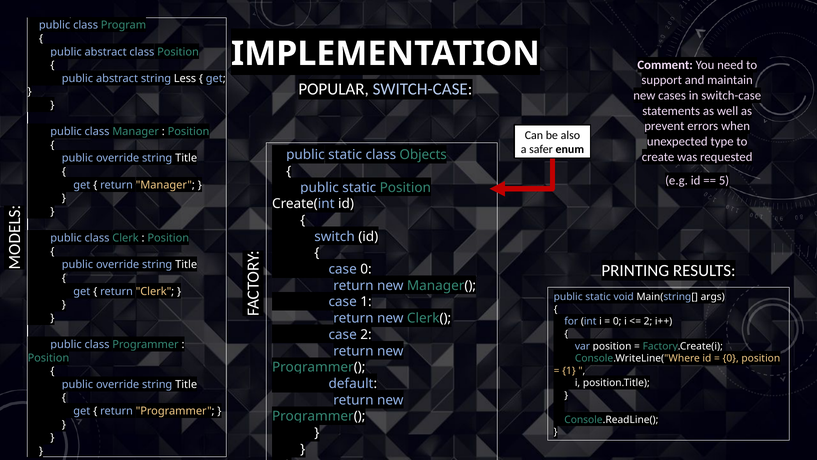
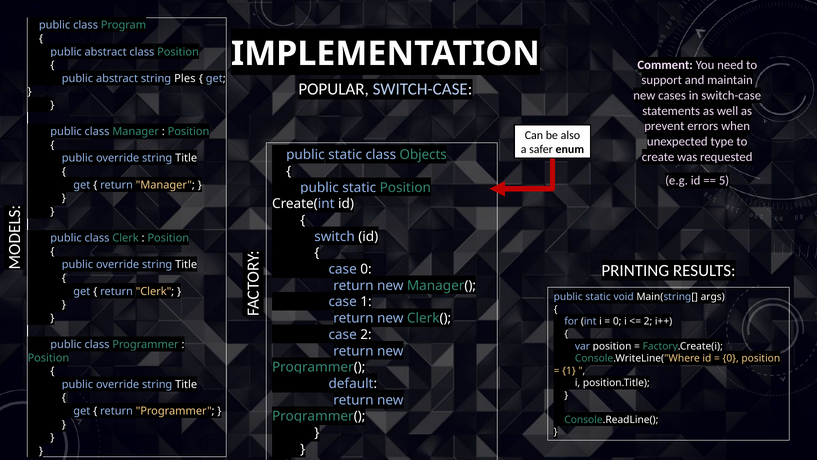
Less: Less -> Ples (185, 78)
